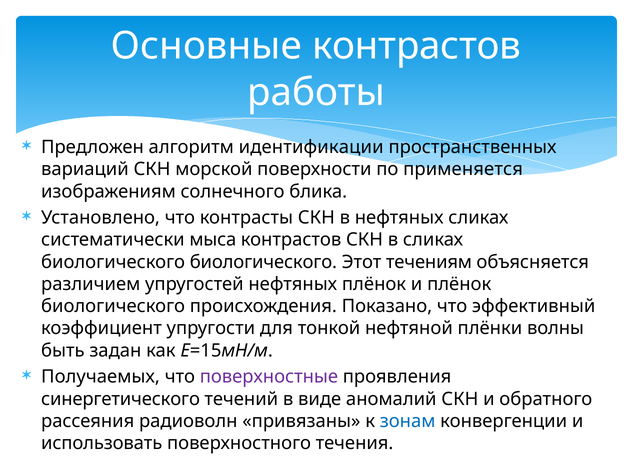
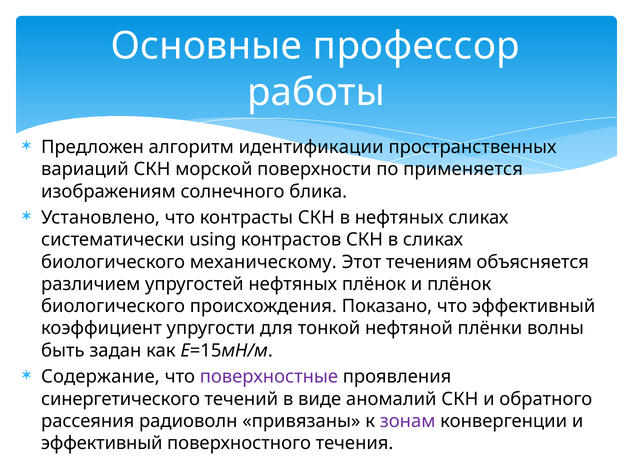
Основные контрастов: контрастов -> профессор (416, 46)
мыса: мыса -> using (213, 240)
биологического биологического: биологического -> механическому (263, 262)
Получаемых: Получаемых -> Содержание (100, 377)
зонам colour: blue -> purple (408, 421)
использовать: использовать -> эффективный (102, 443)
